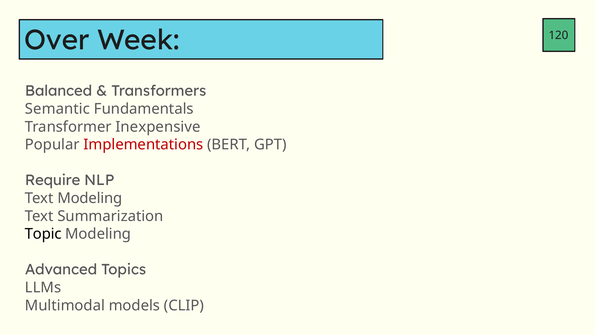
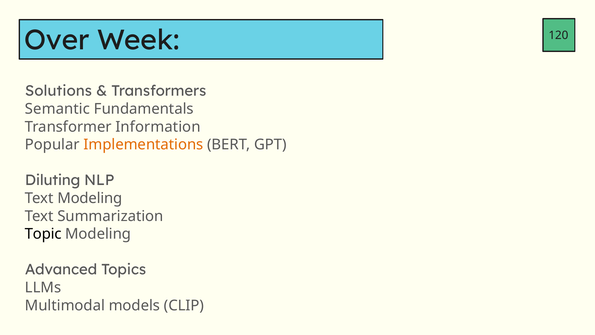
Balanced: Balanced -> Solutions (58, 91)
Inexpensive: Inexpensive -> Information (158, 127)
Implementations colour: red -> orange (143, 144)
Require: Require -> Diluting (53, 180)
